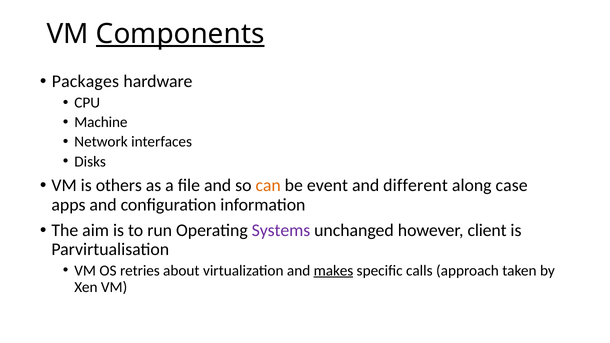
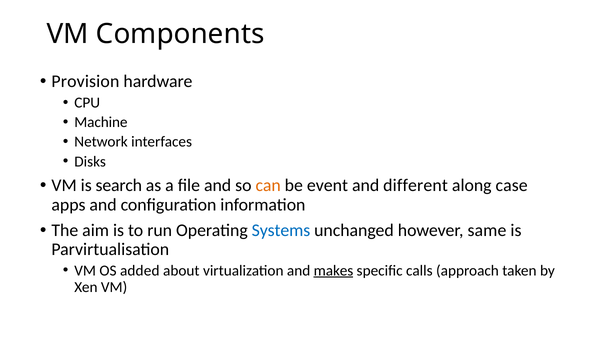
Components underline: present -> none (180, 34)
Packages: Packages -> Provision (85, 82)
others: others -> search (119, 186)
Systems colour: purple -> blue (281, 230)
client: client -> same (487, 230)
retries: retries -> added (140, 271)
